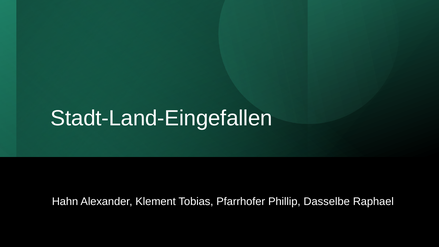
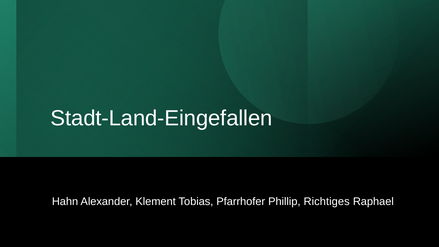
Dasselbe: Dasselbe -> Richtiges (327, 202)
